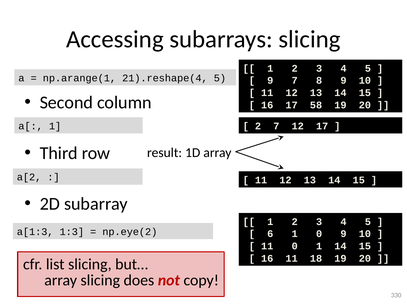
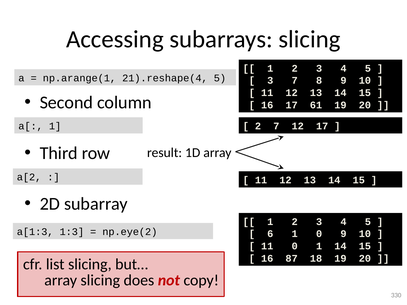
9: 9 -> 3 (270, 81)
58: 58 -> 61 (316, 105)
16 11: 11 -> 87 (292, 259)
